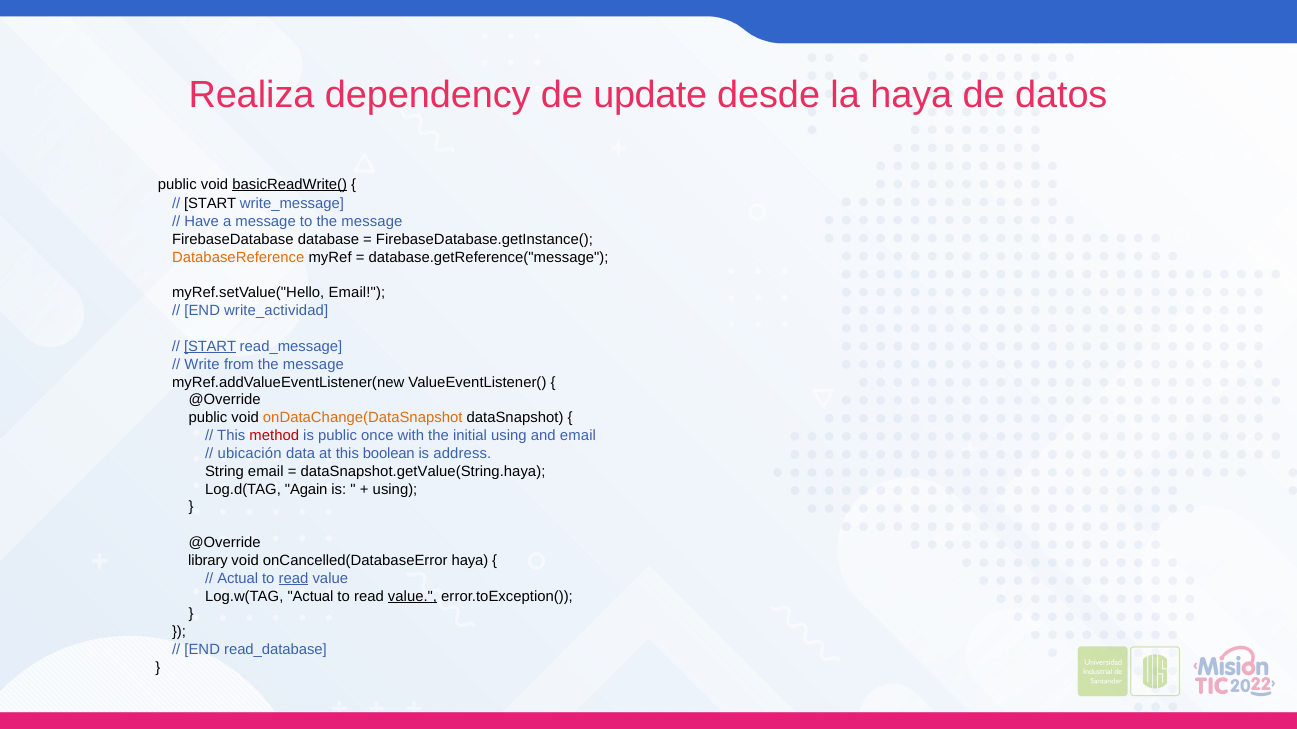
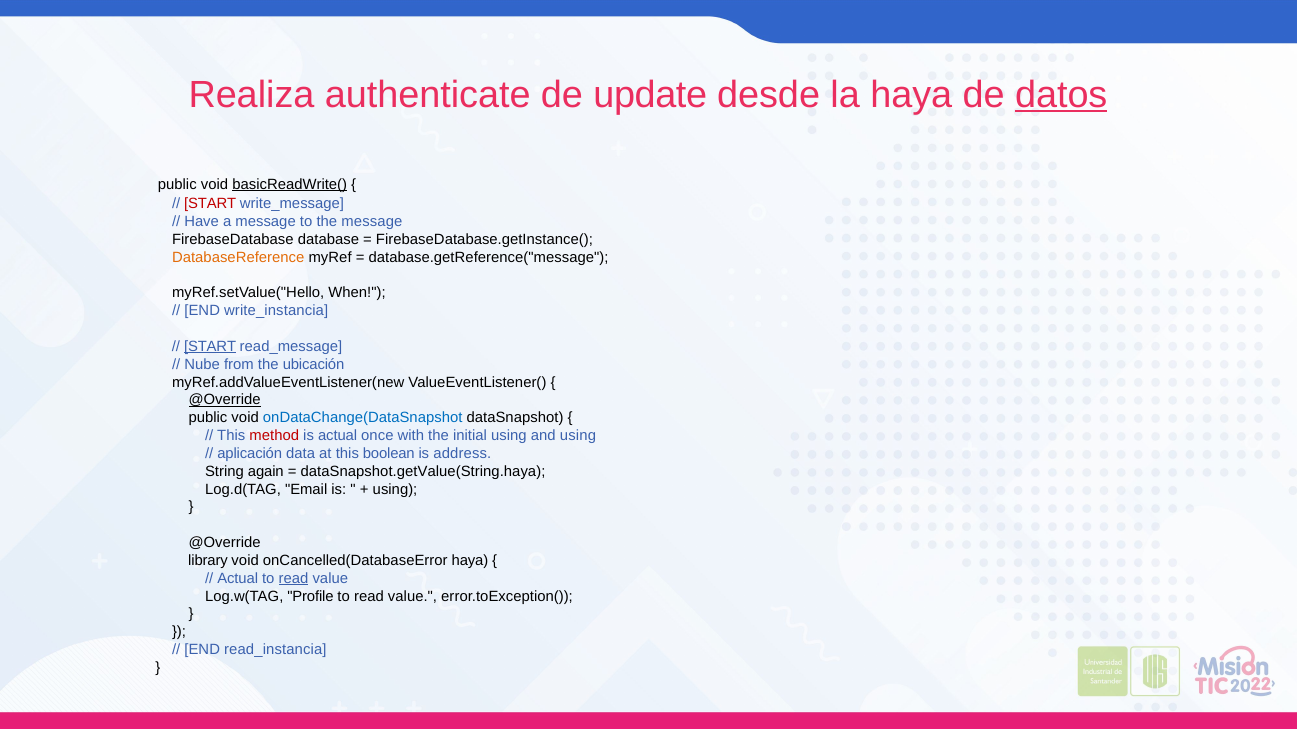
dependency: dependency -> authenticate (428, 95)
datos underline: none -> present (1061, 95)
START colour: black -> red (210, 204)
myRef.setValue("Hello Email: Email -> When (357, 293)
write_actividad: write_actividad -> write_instancia (276, 311)
Write: Write -> Nube (202, 365)
from the message: message -> ubicación (314, 365)
@Override underline: none -> present (225, 400)
onDataChange(DataSnapshot colour: orange -> blue (363, 418)
is public: public -> actual (338, 436)
and email: email -> using (578, 436)
ubicación: ubicación -> aplicación (250, 454)
String email: email -> again (266, 472)
Again: Again -> Email (306, 490)
Log.w(TAG Actual: Actual -> Profile (310, 597)
value underline: present -> none (413, 597)
read_database: read_database -> read_instancia (275, 650)
